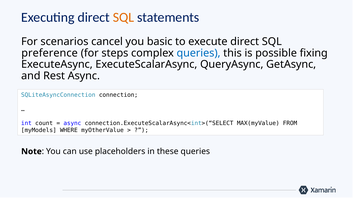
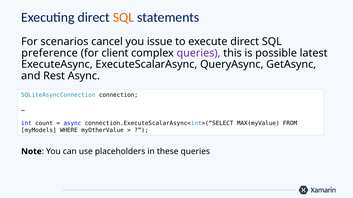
basic: basic -> issue (160, 42)
steps: steps -> client (115, 53)
queries colour: blue -> purple (199, 53)
fixing: fixing -> latest (314, 53)
